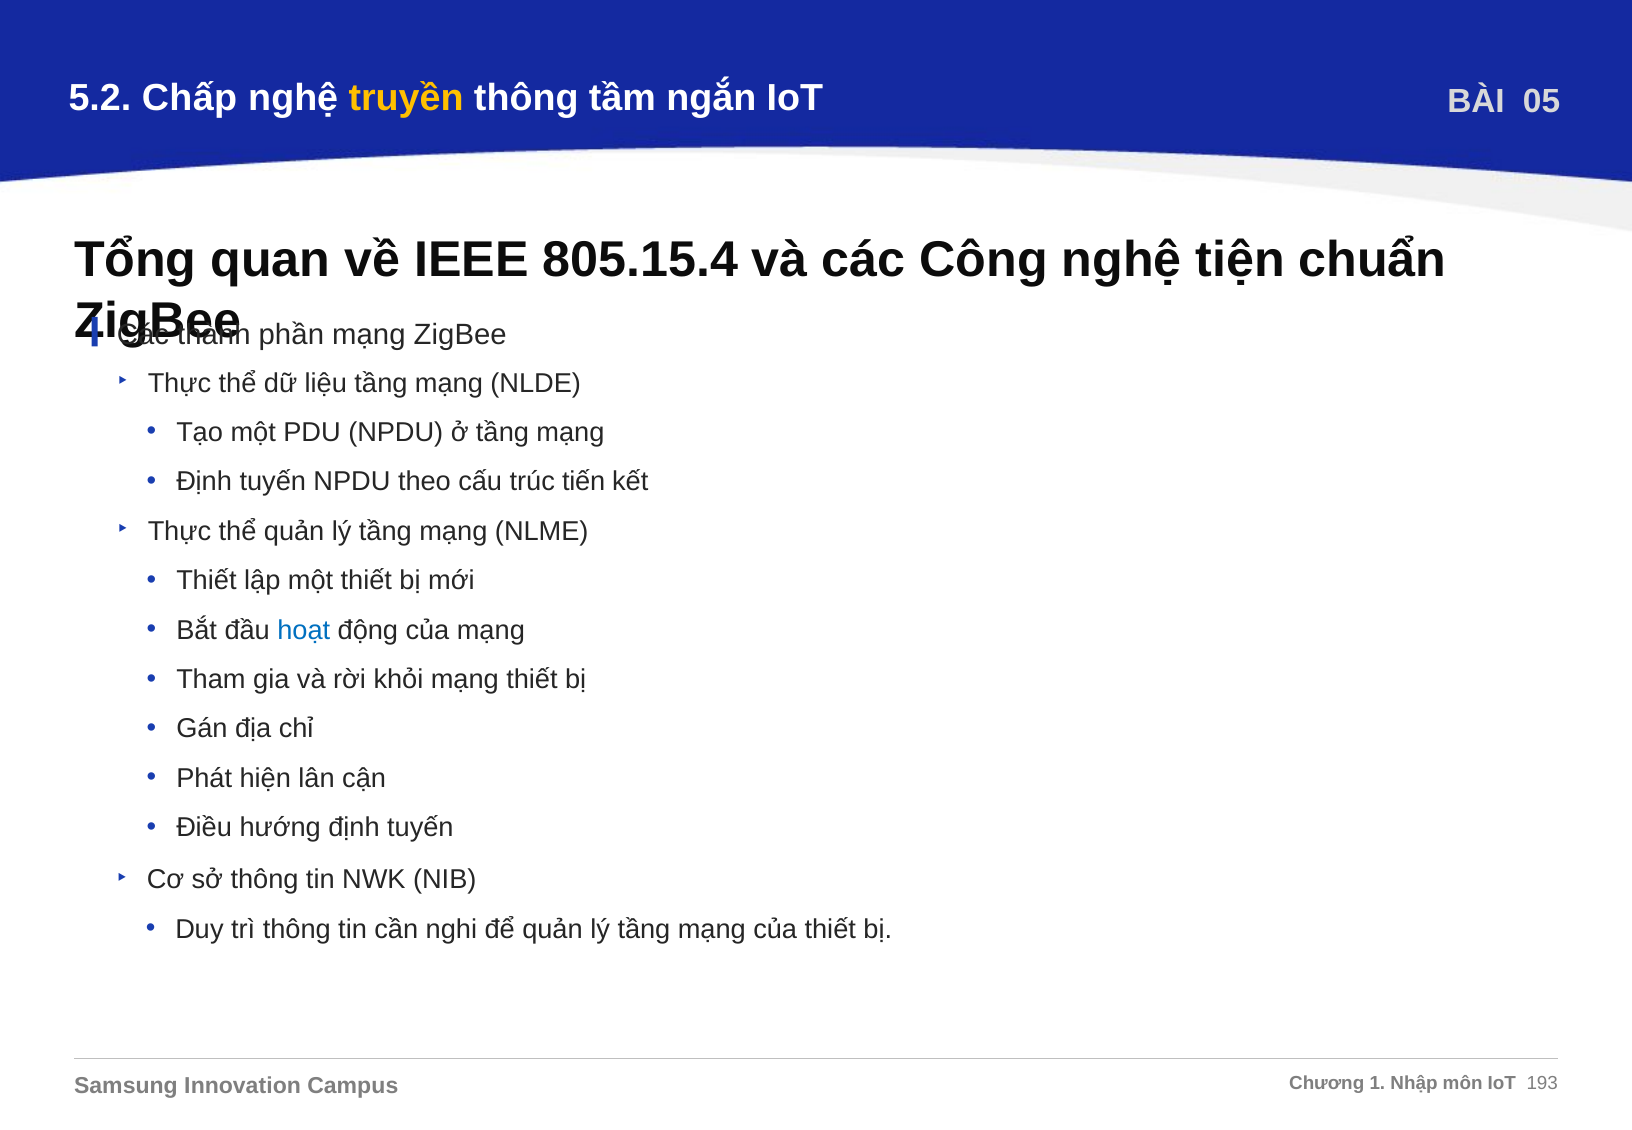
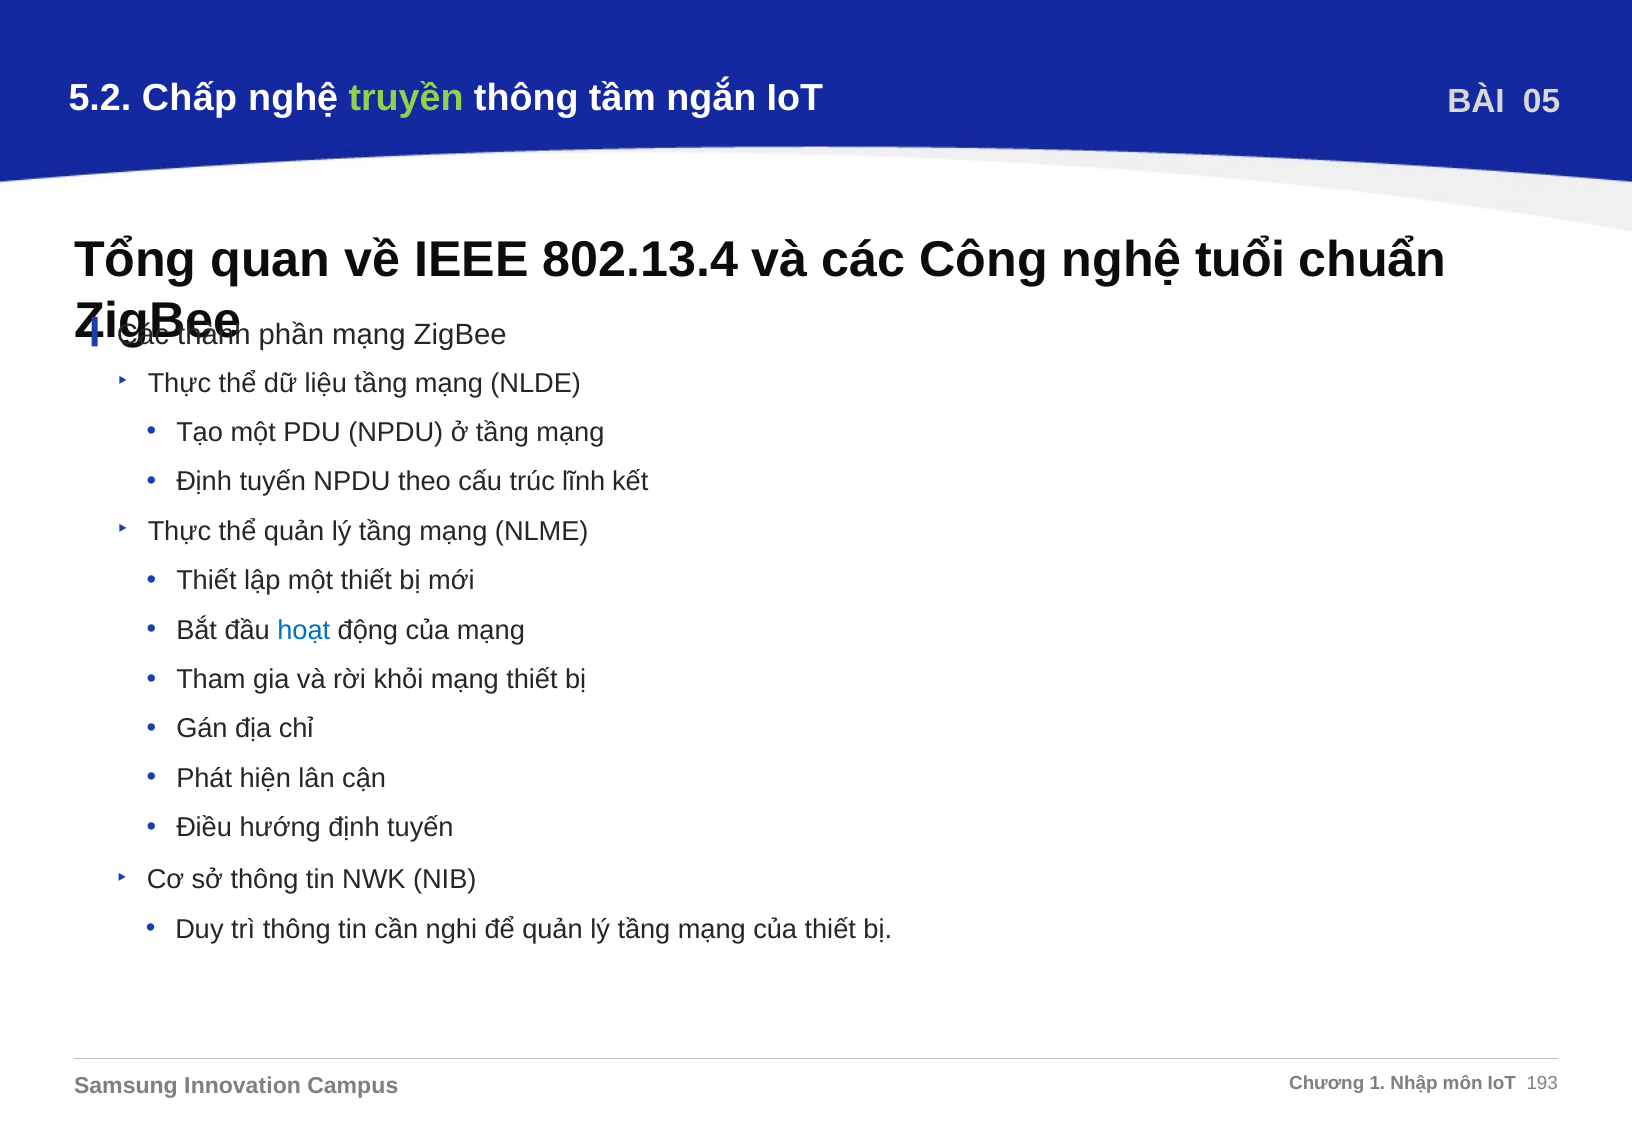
truyền colour: yellow -> light green (406, 99)
805.15.4: 805.15.4 -> 802.13.4 (640, 260)
tiện: tiện -> tuổi (1240, 260)
tiến: tiến -> lĩnh (584, 482)
